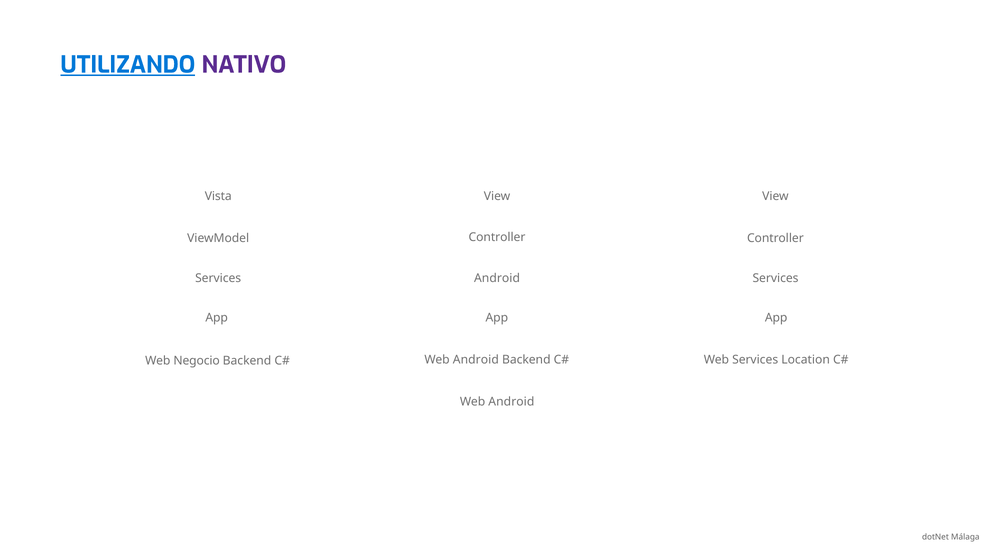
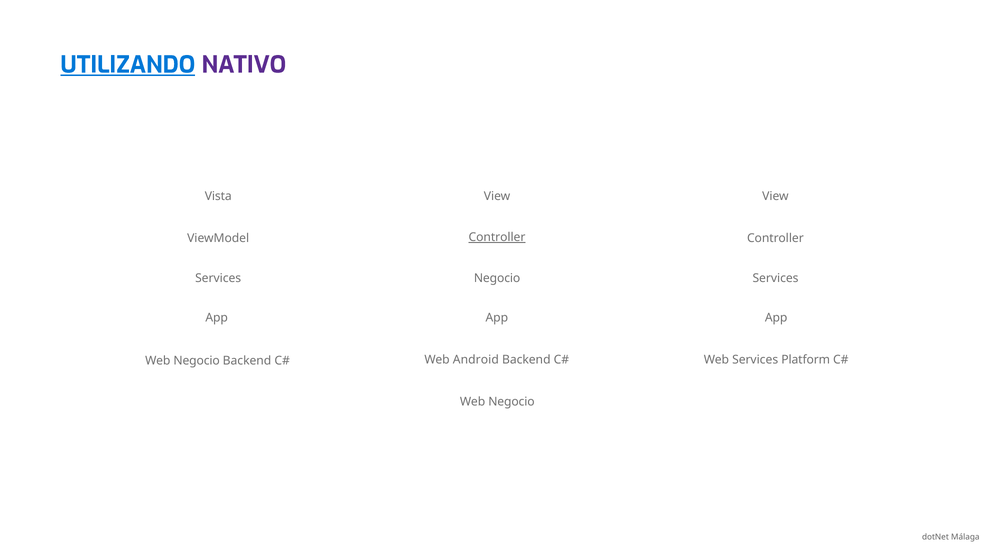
Controller underline: none -> present (497, 237)
Services Android: Android -> Negocio (497, 279)
Location: Location -> Platform (806, 360)
Android: Android -> Negocio (511, 402)
